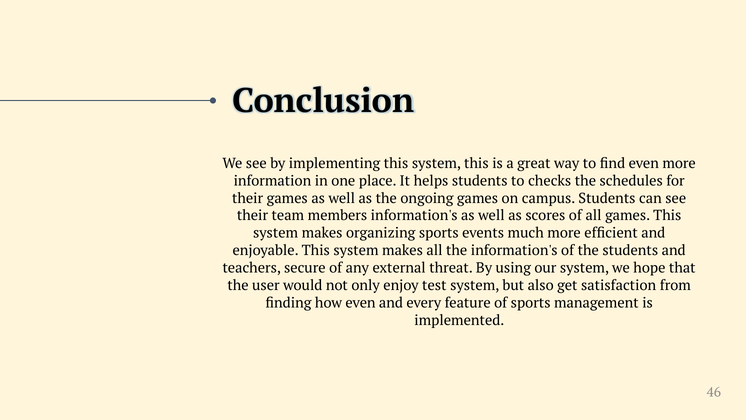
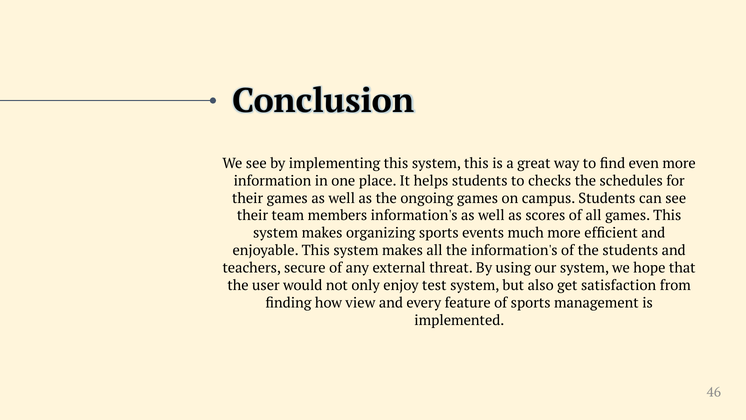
how even: even -> view (360, 303)
